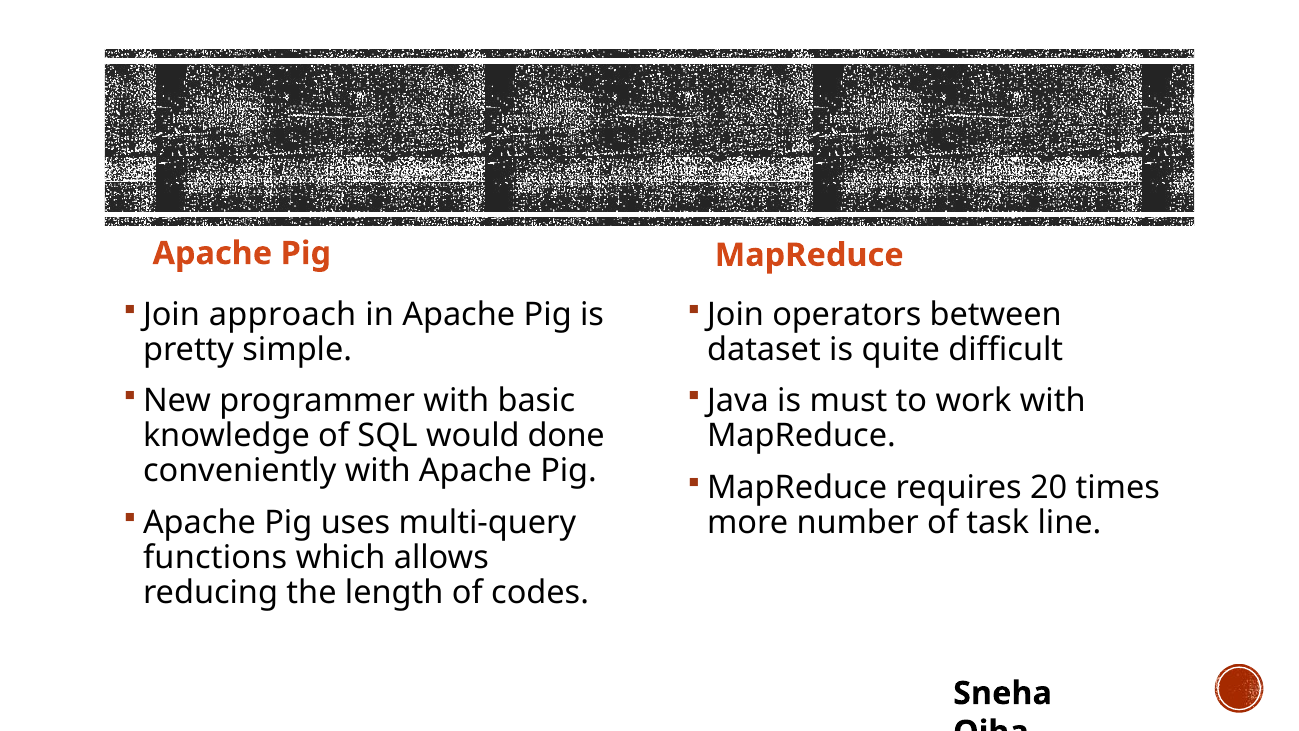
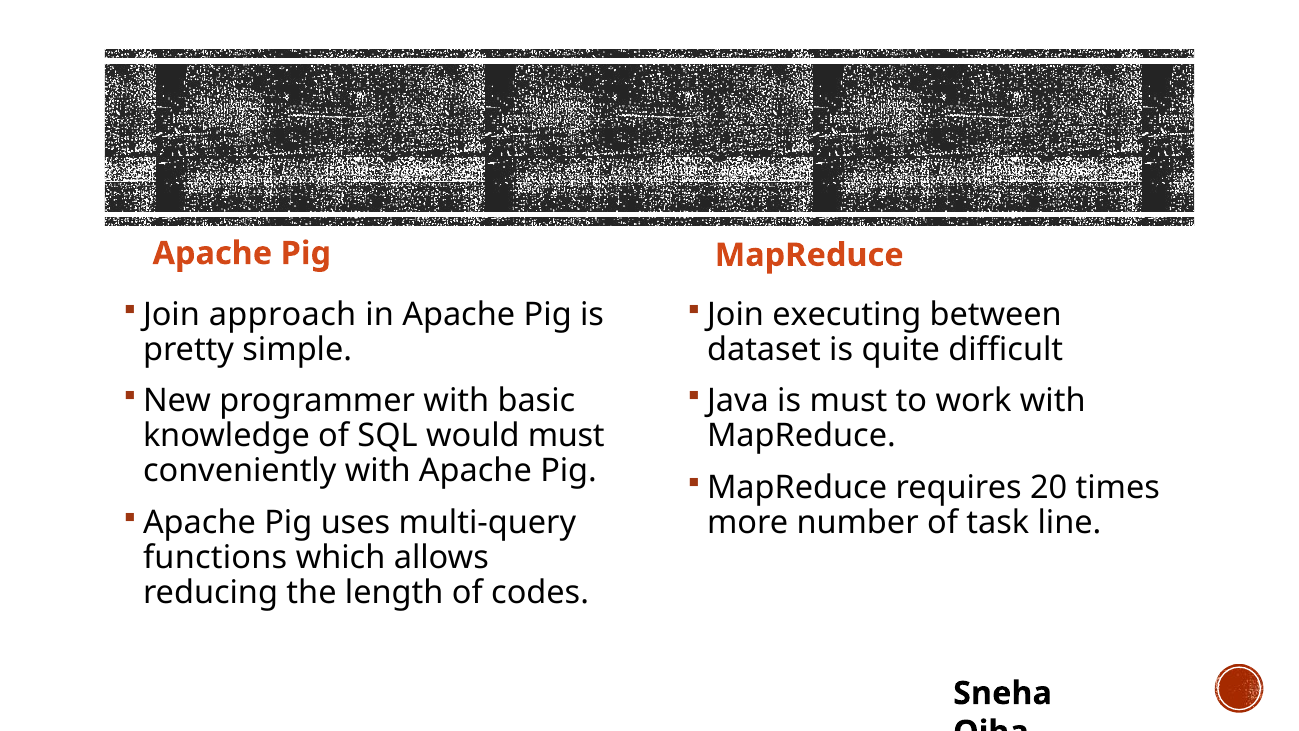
operators: operators -> executing (847, 314)
would done: done -> must (566, 436)
